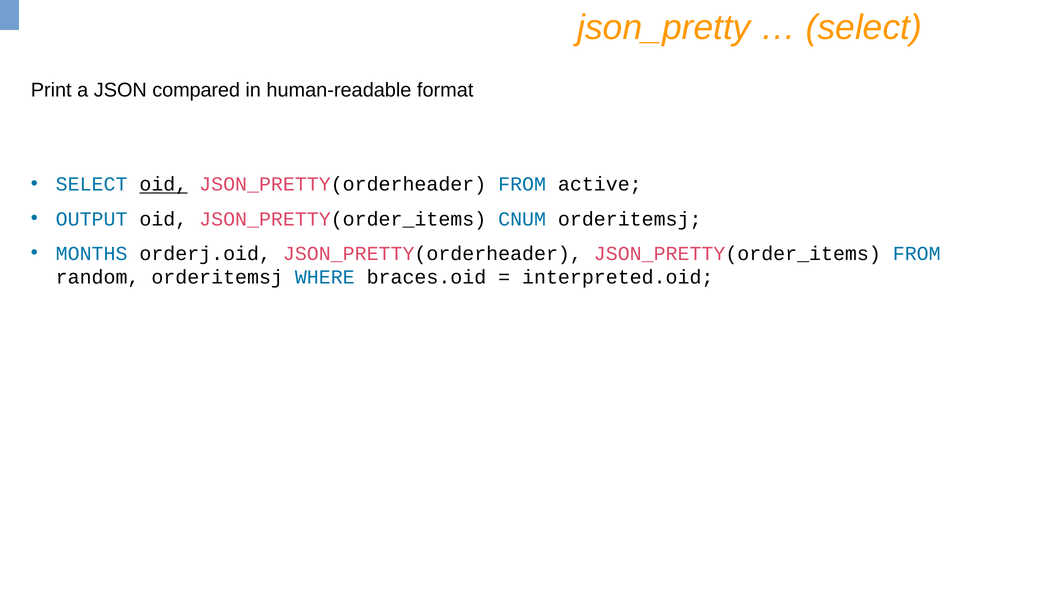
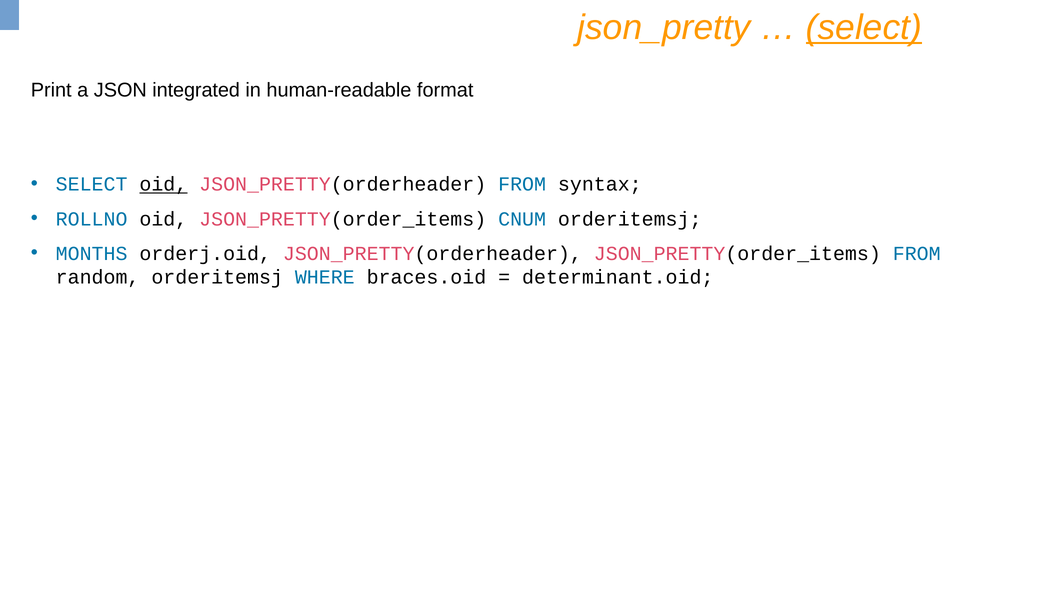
select underline: none -> present (864, 28)
compared: compared -> integrated (196, 90)
active: active -> syntax (600, 184)
OUTPUT: OUTPUT -> ROLLNO (92, 219)
interpreted.oid: interpreted.oid -> determinant.oid (618, 277)
